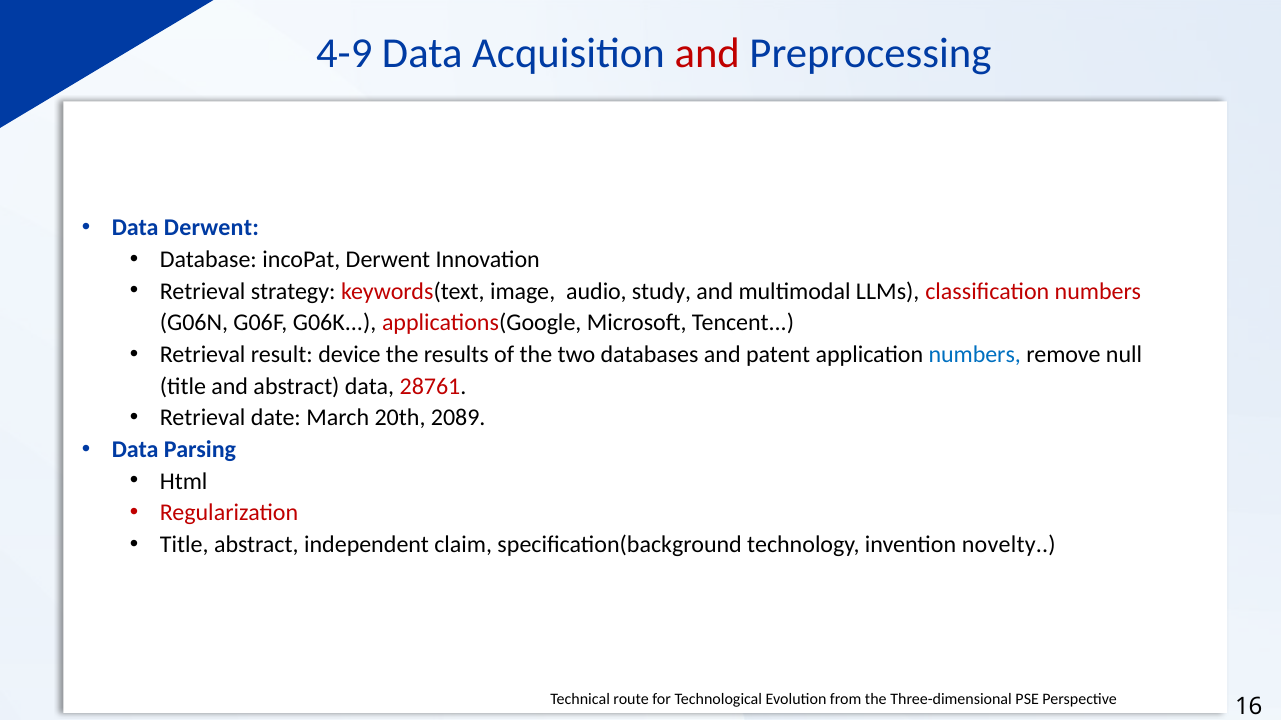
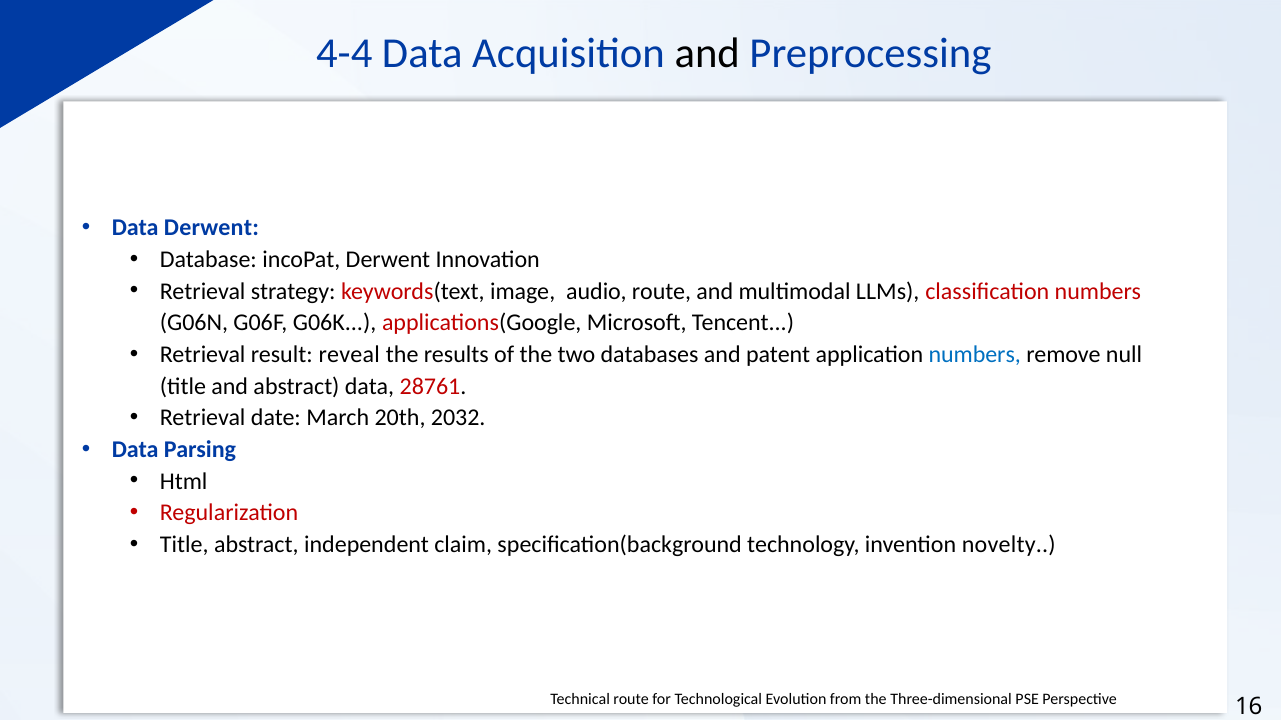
4-9: 4-9 -> 4-4 (344, 54)
and colour: red -> black (707, 54)
audio study: study -> route (661, 291)
device: device -> reveal (349, 355)
2089: 2089 -> 2032 (458, 418)
